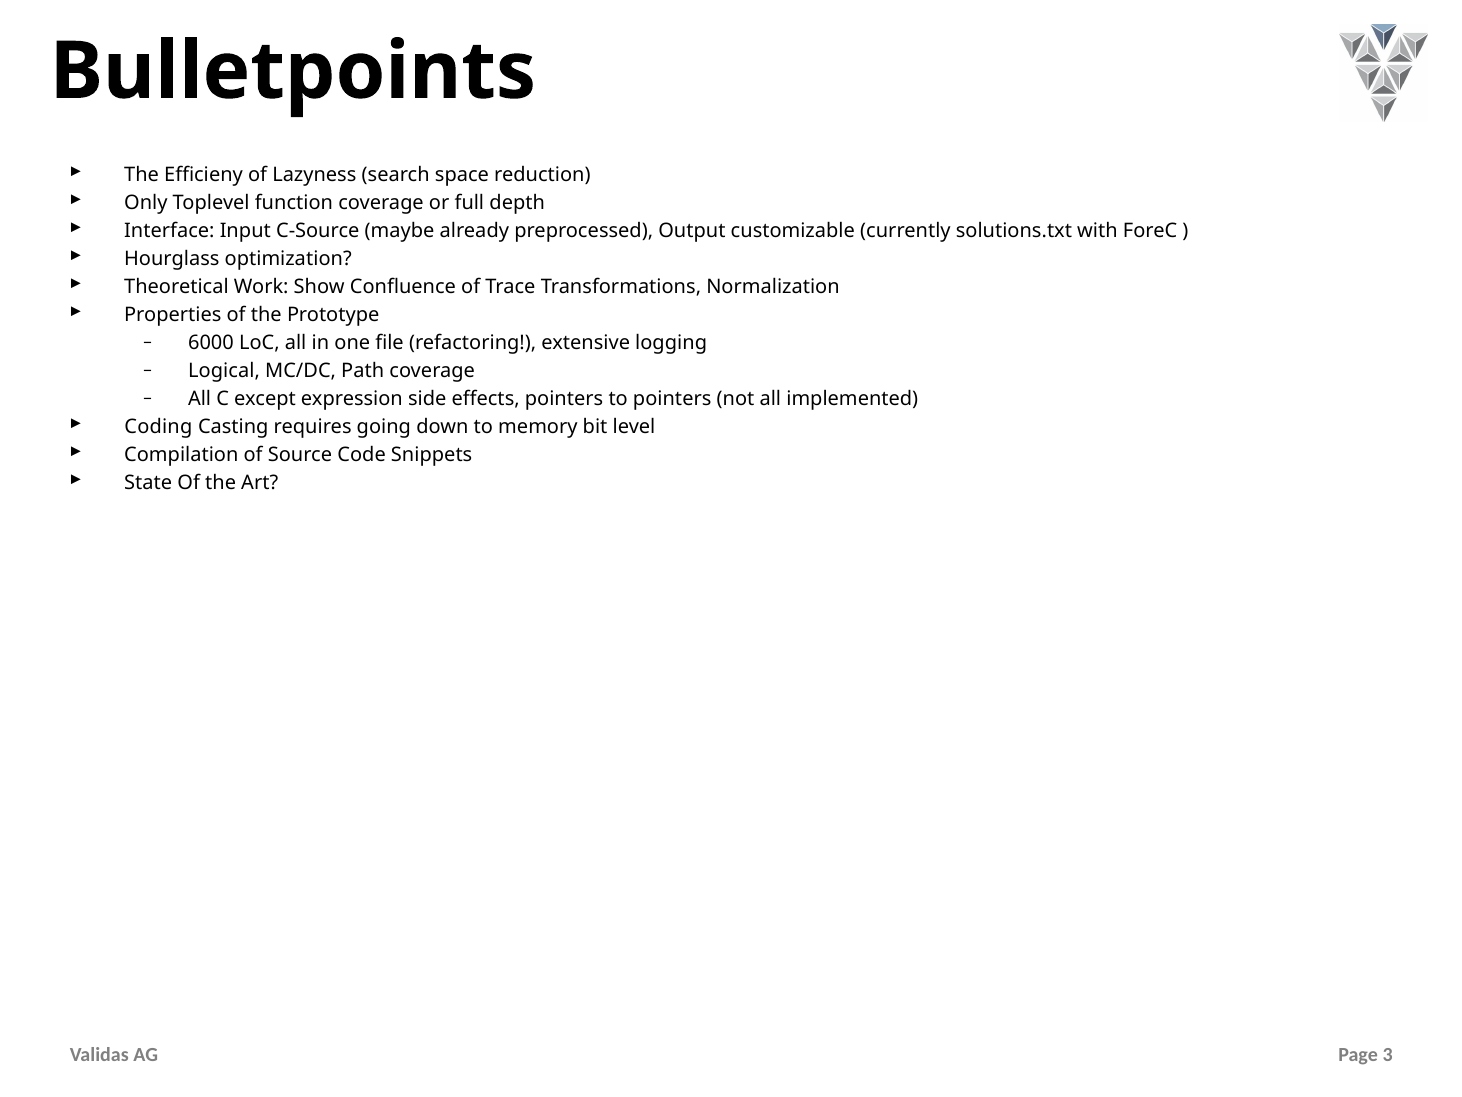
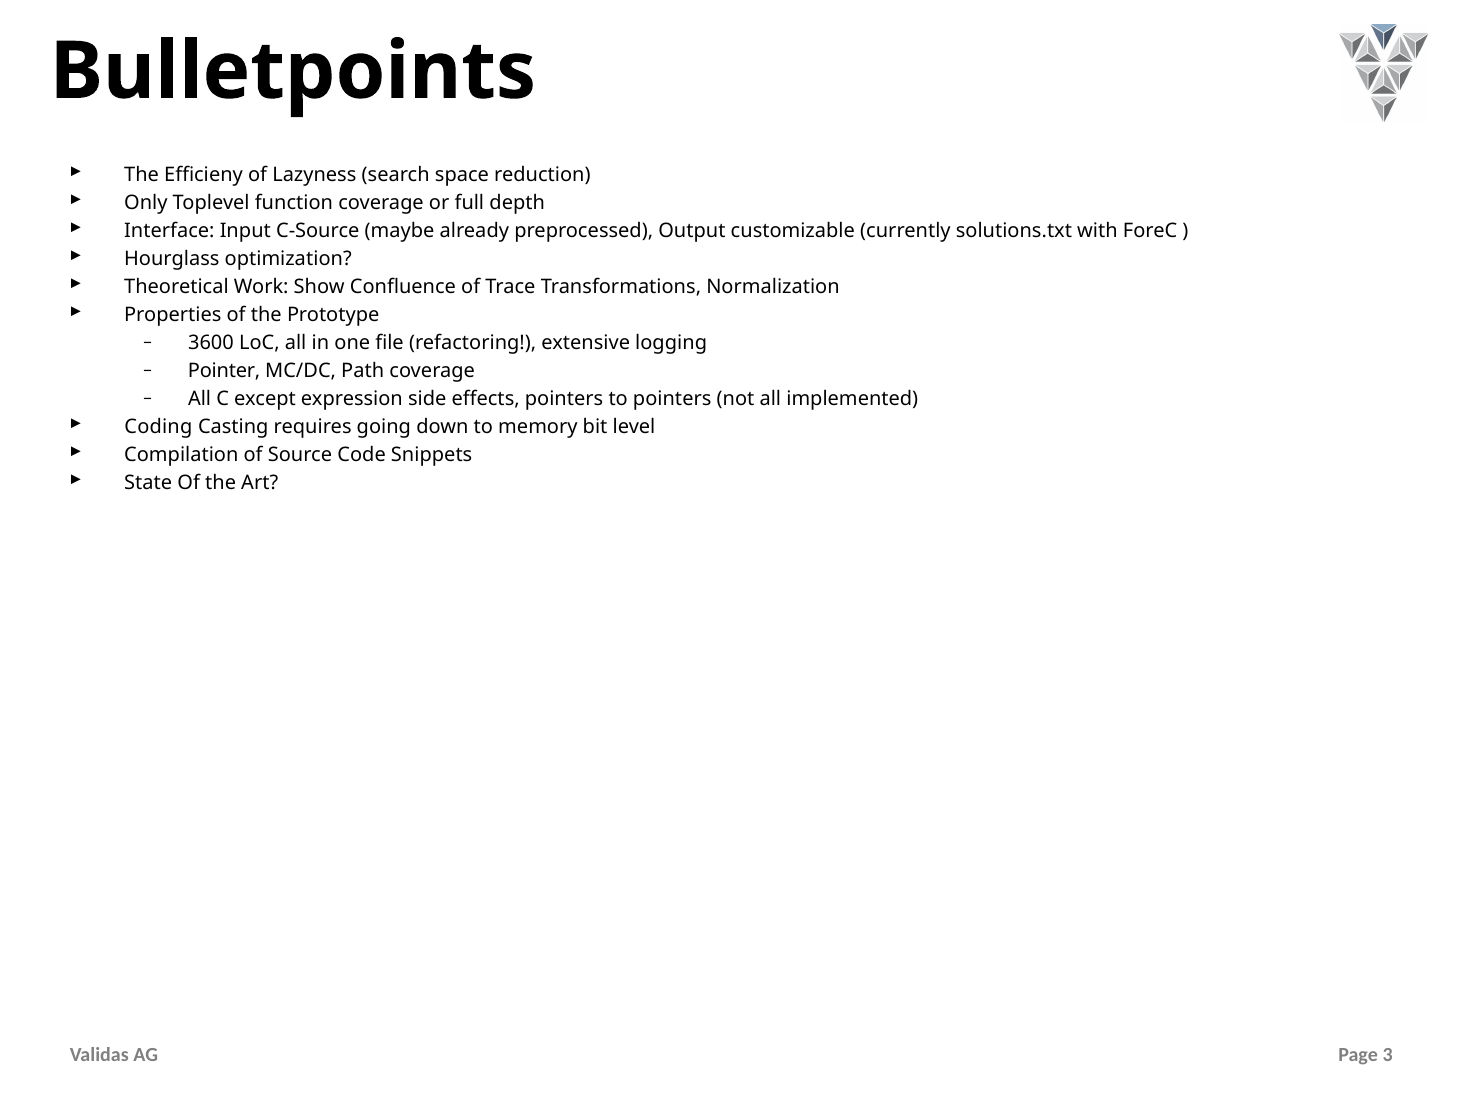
6000: 6000 -> 3600 (211, 343)
Logical: Logical -> Pointer (224, 371)
